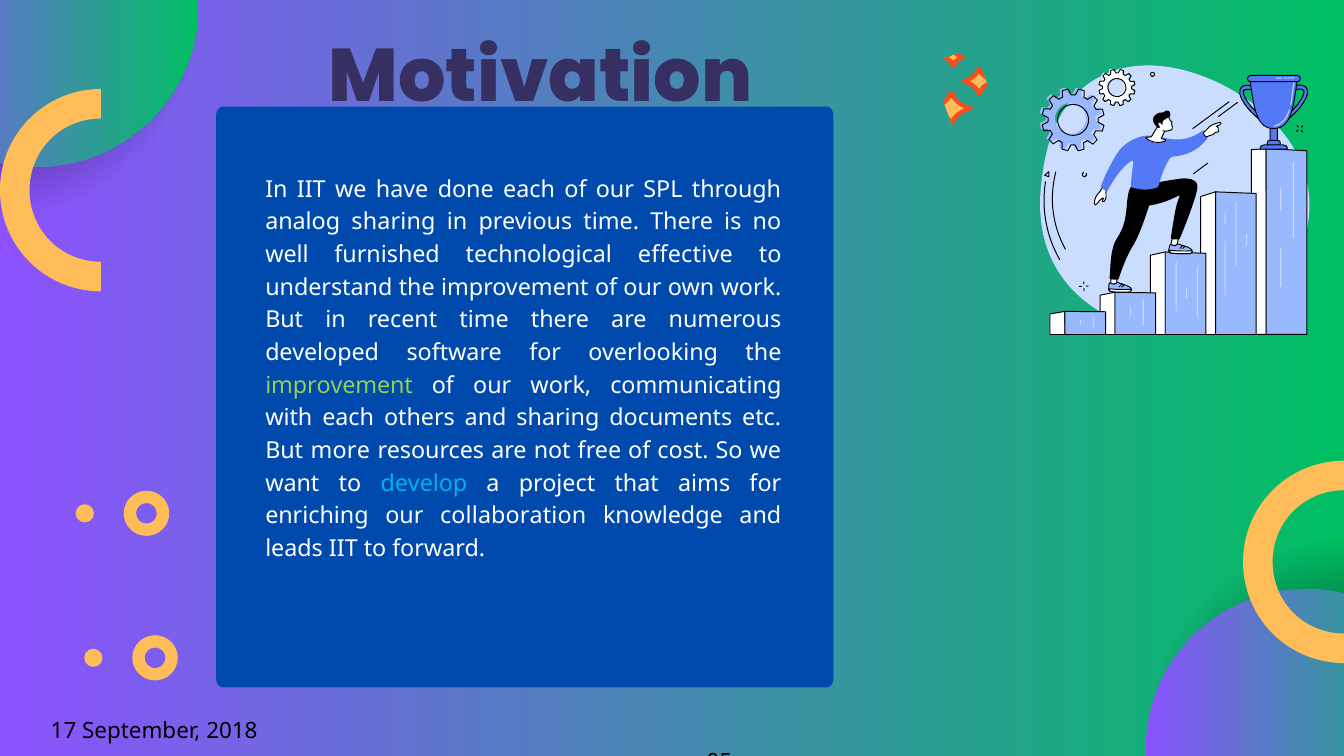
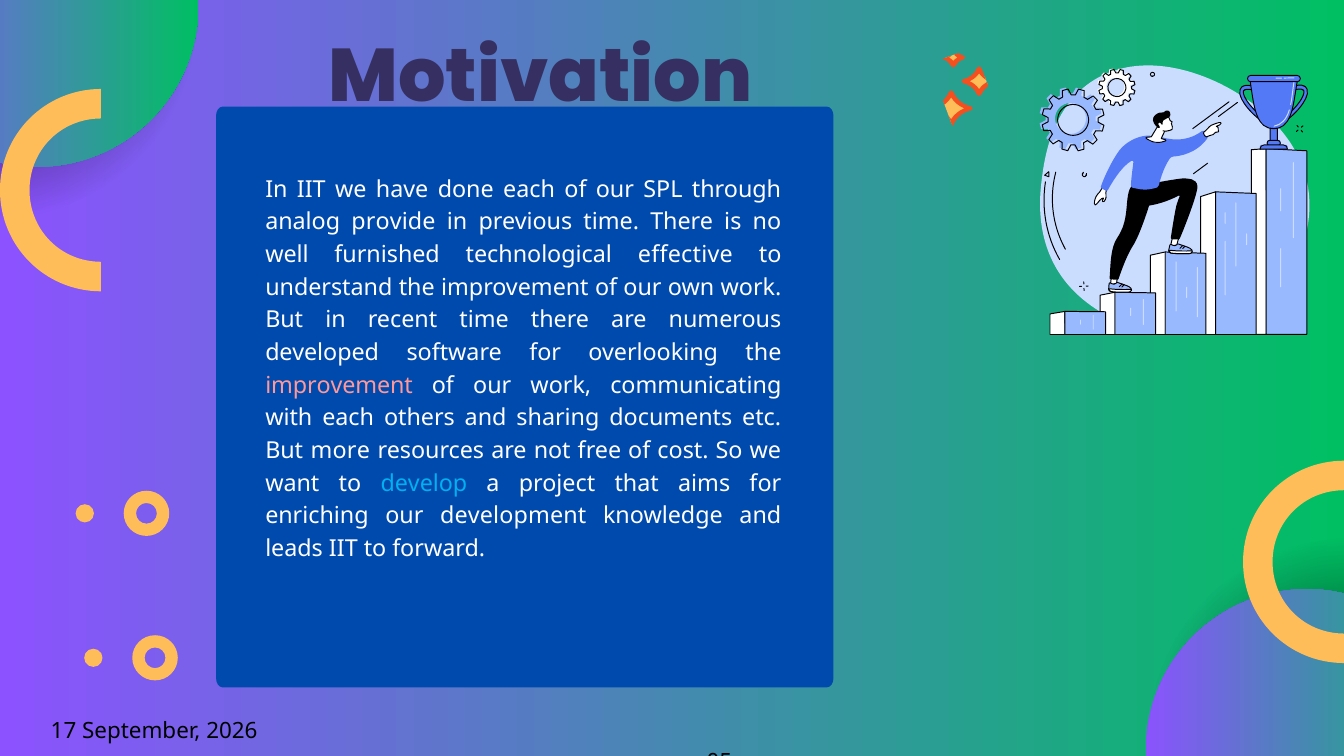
analog sharing: sharing -> provide (394, 222)
improvement colour: light green -> pink (339, 385)
collaboration: collaboration -> development (513, 516)
2018: 2018 -> 2026 (232, 731)
